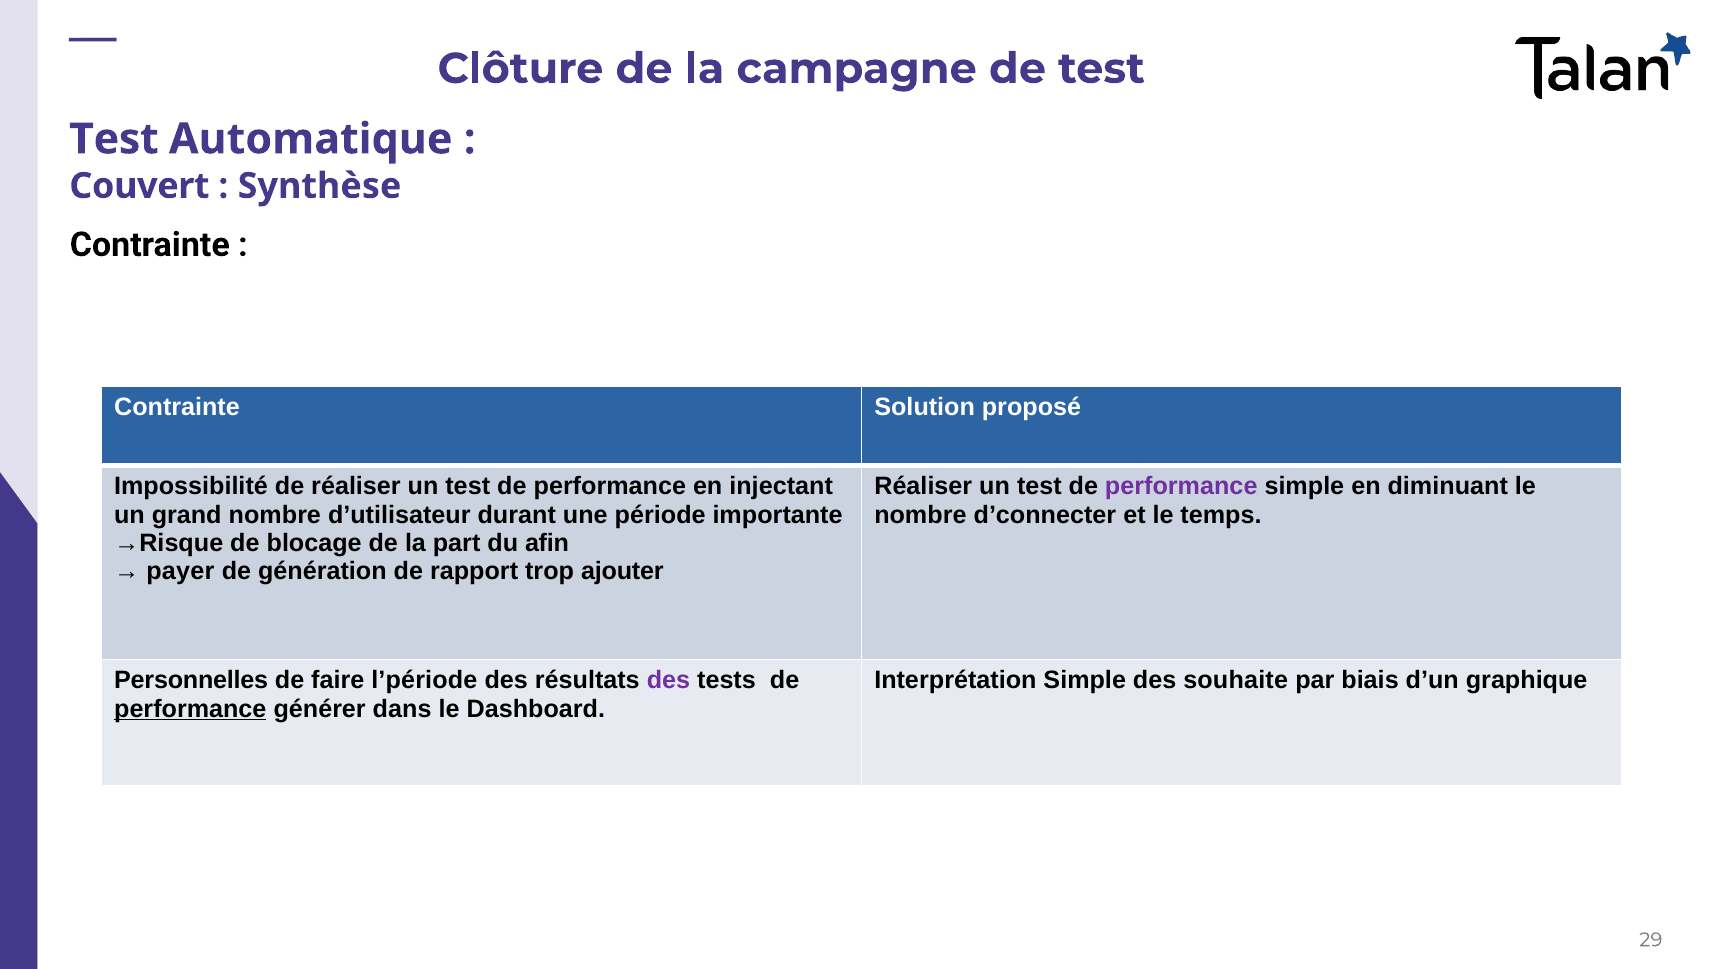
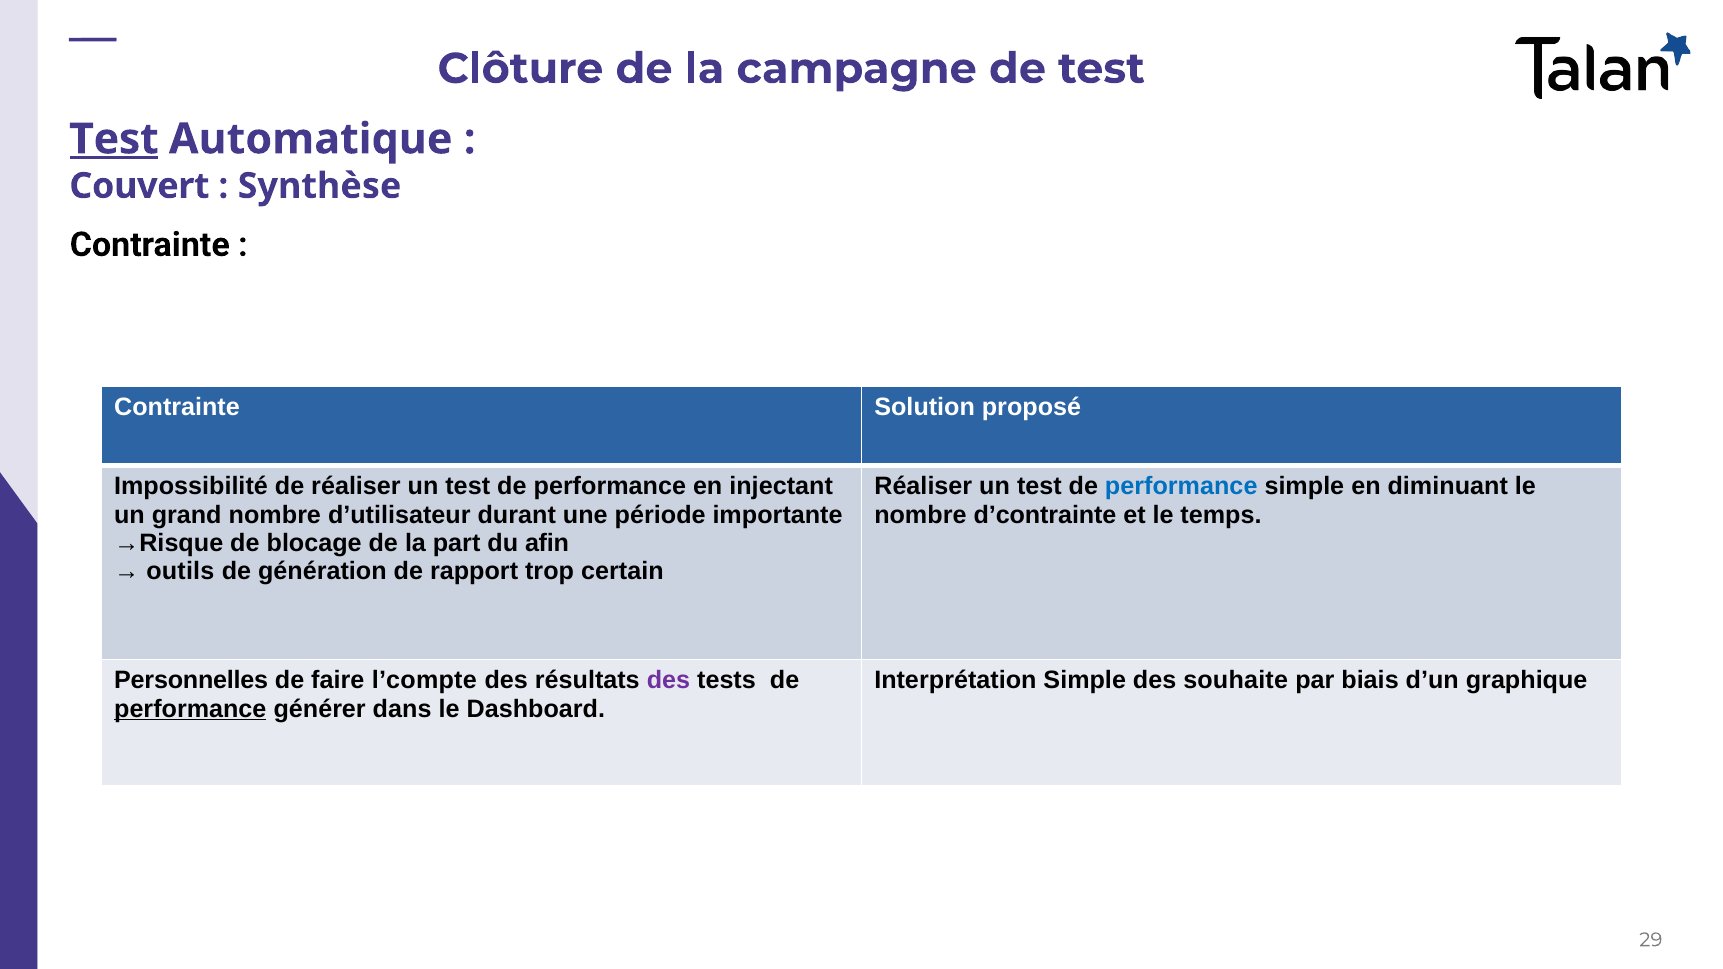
Test underline: none -> present (114, 139)
performance colour: purple -> blue (1181, 487)
d’connecter: d’connecter -> d’contrainte (1045, 515)
payer: payer -> outils (180, 571)
ajouter: ajouter -> certain (622, 571)
l’période: l’période -> l’compte (424, 681)
